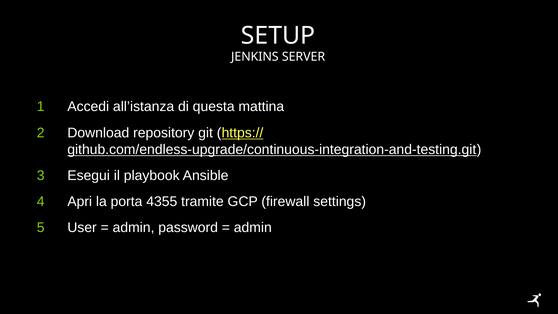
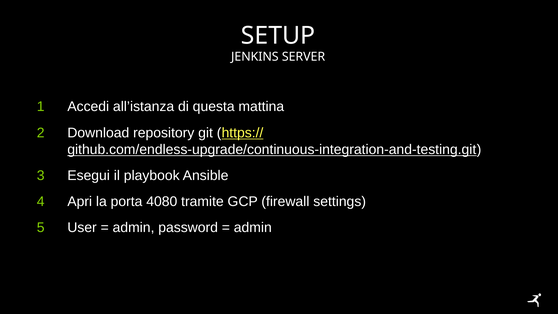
4355: 4355 -> 4080 (162, 202)
